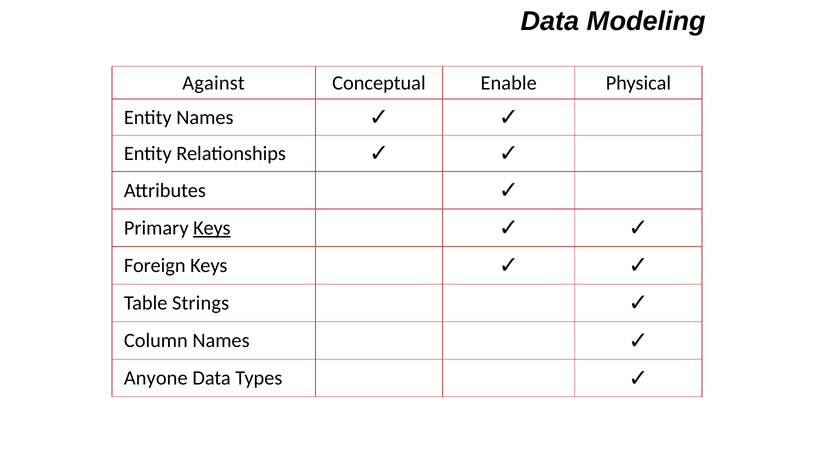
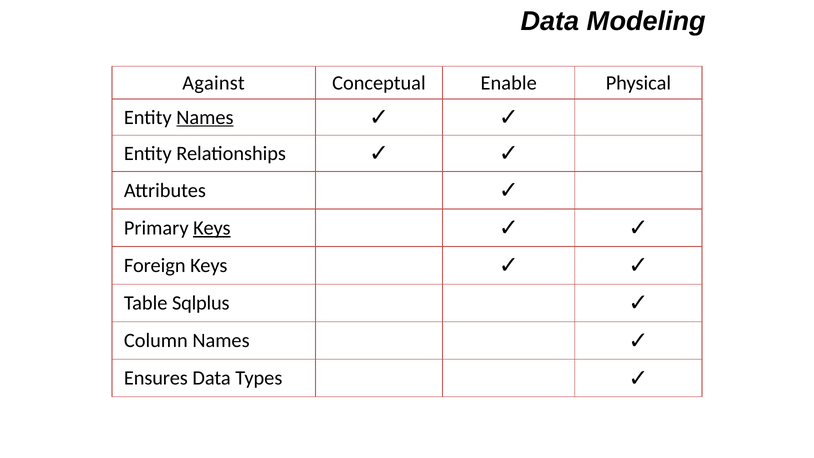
Names underline: none -> present (205, 117)
Strings: Strings -> Sqlplus (201, 303)
Anyone: Anyone -> Ensures (156, 378)
